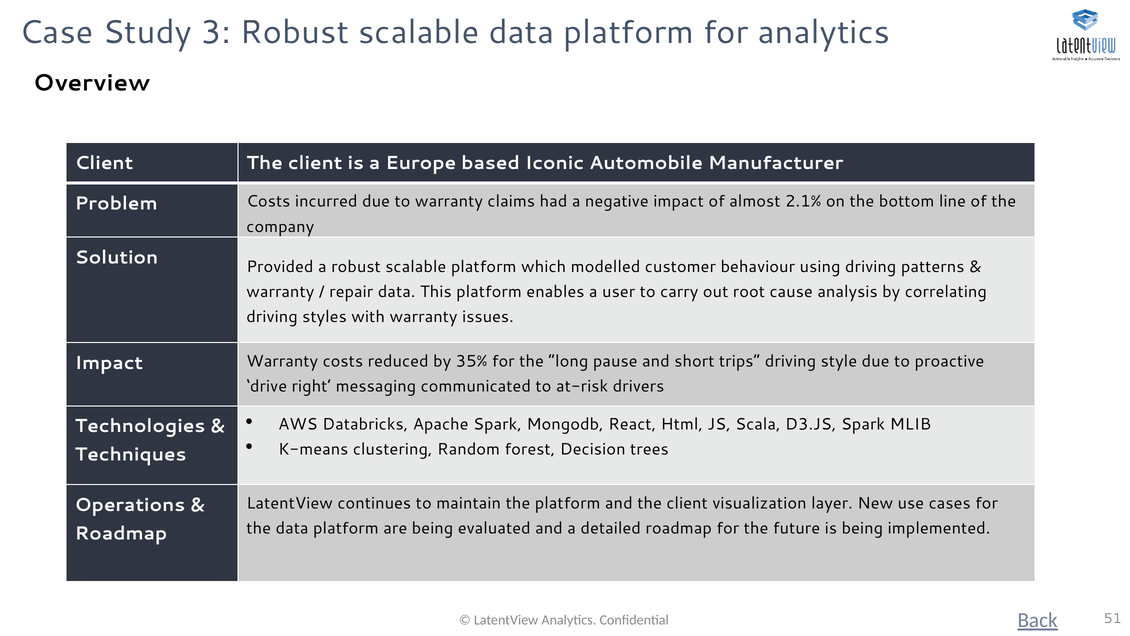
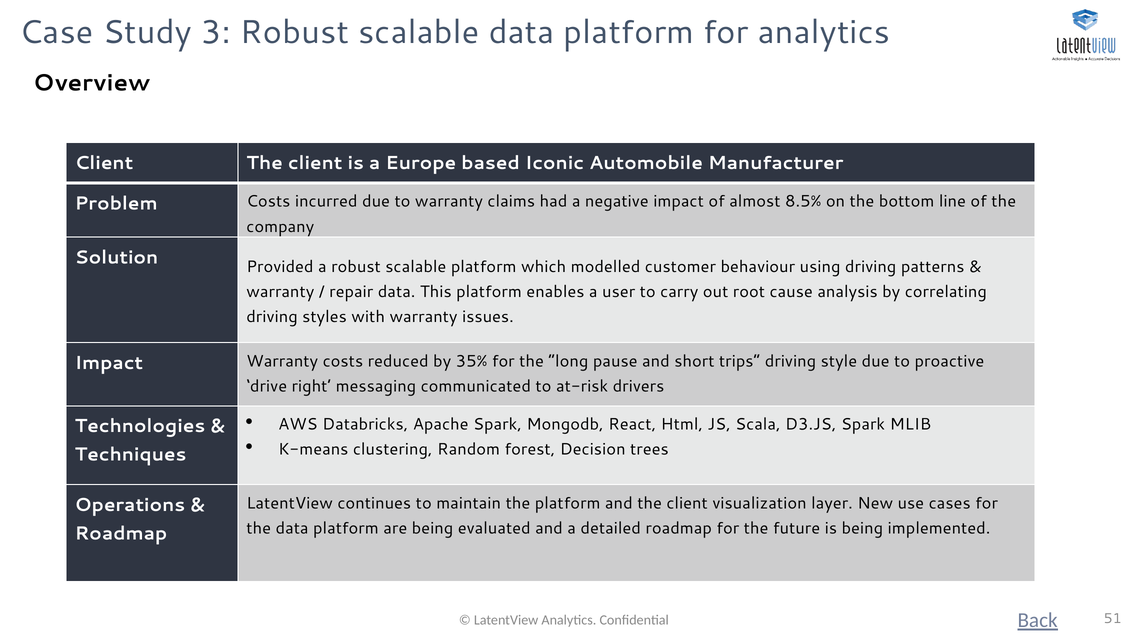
2.1%: 2.1% -> 8.5% (803, 201)
